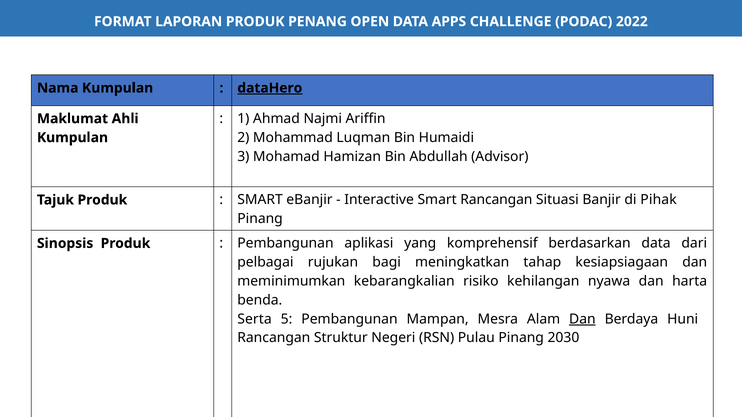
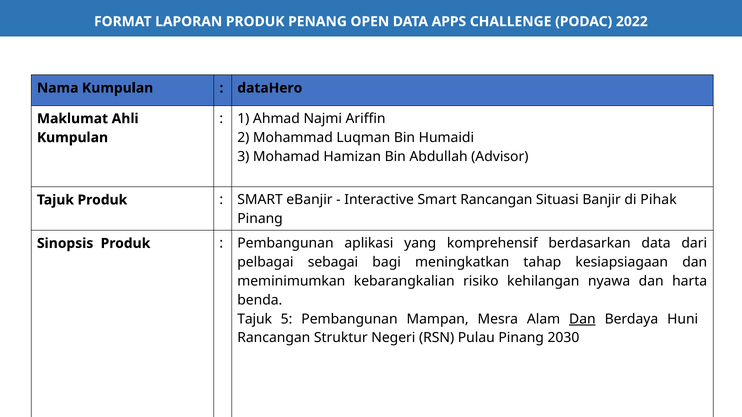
dataHero underline: present -> none (270, 88)
rujukan: rujukan -> sebagai (333, 262)
Serta: Serta -> Tajuk (255, 319)
